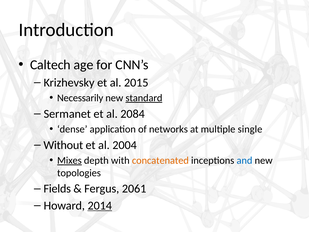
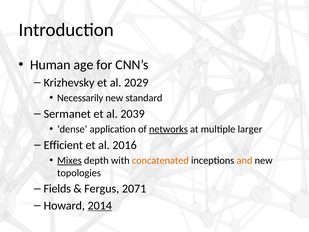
Caltech: Caltech -> Human (50, 65)
2015: 2015 -> 2029 (136, 83)
standard underline: present -> none (144, 98)
2084: 2084 -> 2039 (133, 114)
networks underline: none -> present (168, 129)
single: single -> larger (250, 129)
Without: Without -> Efficient (63, 145)
2004: 2004 -> 2016 (125, 145)
and colour: blue -> orange (244, 160)
2061: 2061 -> 2071 (134, 189)
